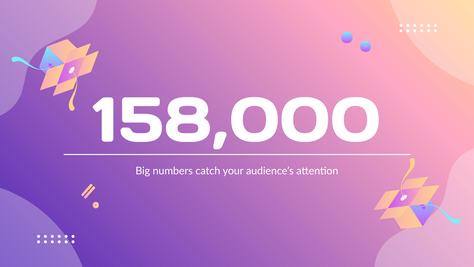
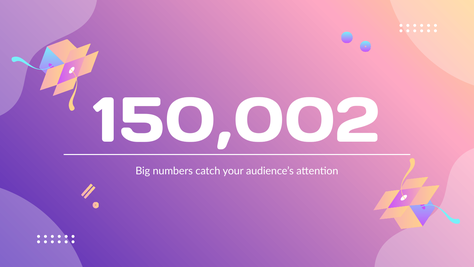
158,000: 158,000 -> 150,002 (237, 121)
